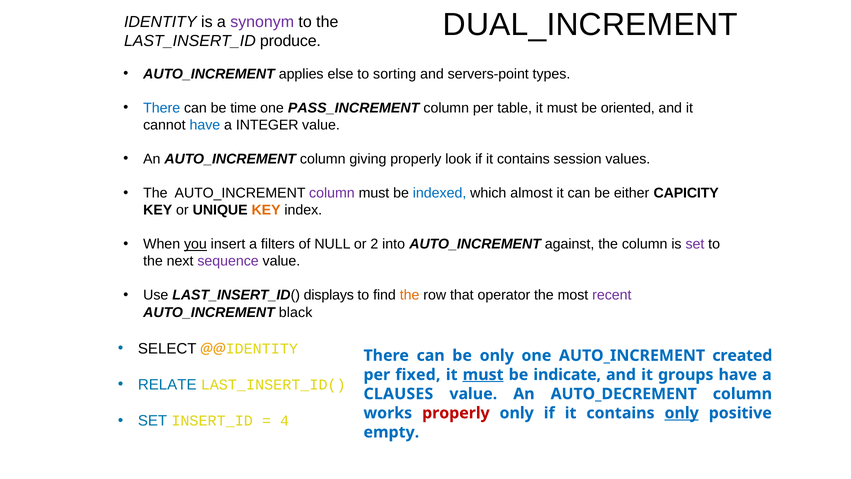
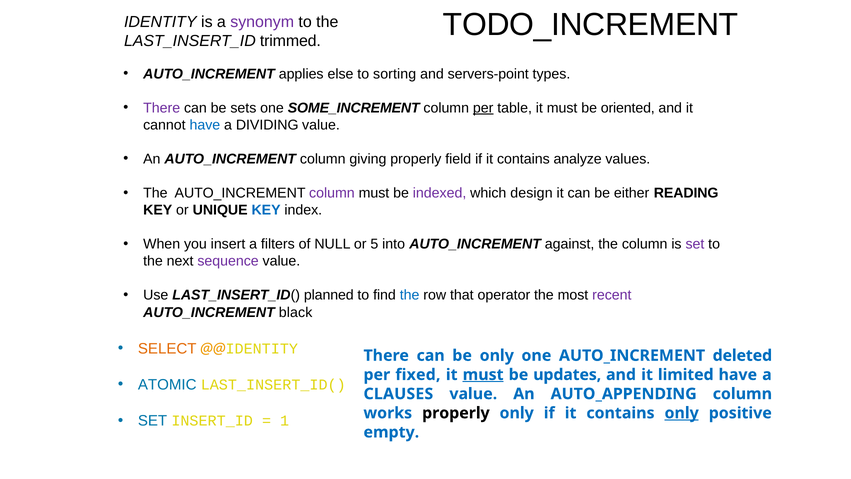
DUAL_INCREMENT: DUAL_INCREMENT -> TODO_INCREMENT (591, 25)
produce: produce -> trimmed (290, 41)
There colour: blue -> purple (162, 108)
time: time -> sets (243, 108)
PASS_INCREMENT: PASS_INCREMENT -> SOME_INCREMENT (354, 108)
per underline: none -> present (483, 108)
INTEGER: INTEGER -> DIVIDING (267, 125)
look: look -> field (458, 159)
session: session -> analyze (578, 159)
indexed colour: blue -> purple (440, 193)
almost: almost -> design (531, 193)
CAPICITY: CAPICITY -> READING (686, 193)
KEY colour: orange -> blue (266, 210)
you underline: present -> none (195, 244)
2: 2 -> 5 (374, 244)
displays: displays -> planned (329, 295)
the colour: orange -> blue (410, 295)
SELECT colour: black -> orange (167, 348)
created: created -> deleted (742, 355)
indicate: indicate -> updates (567, 375)
groups: groups -> limited (686, 375)
RELATE: RELATE -> ATOMIC (167, 385)
AUTO_DECREMENT: AUTO_DECREMENT -> AUTO_APPENDING (624, 394)
properly colour: red -> black (456, 413)
4: 4 -> 1 (285, 421)
